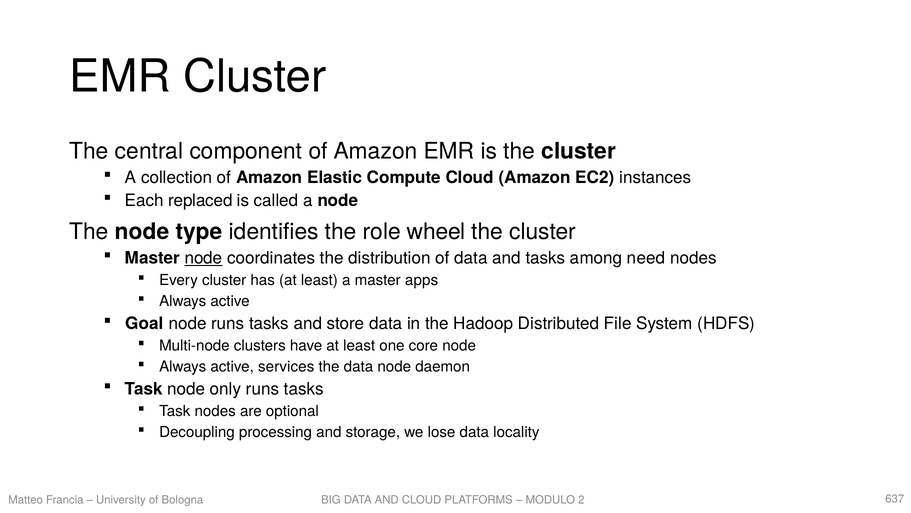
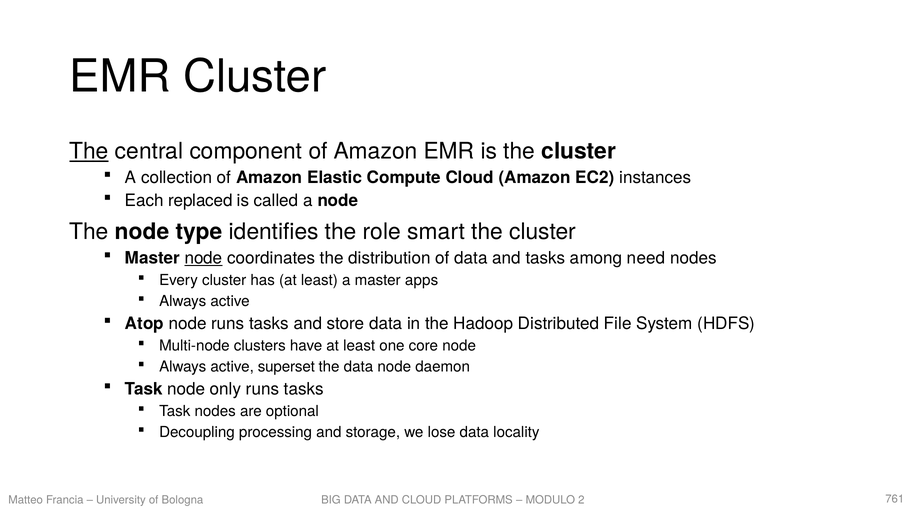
The underline: none -> present (89, 151)
wheel: wheel -> smart (436, 232)
Goal: Goal -> Atop (144, 323)
services: services -> superset (286, 367)
637: 637 -> 761 (895, 498)
